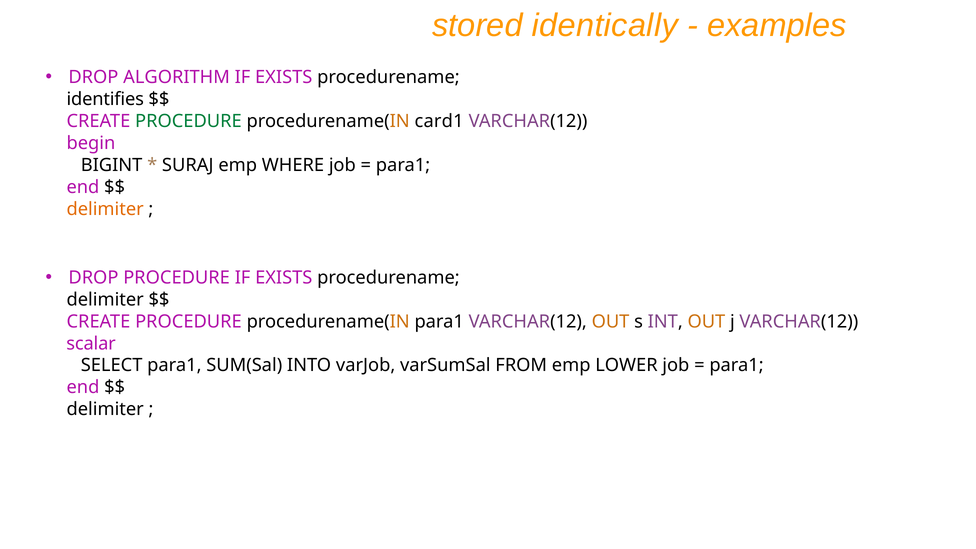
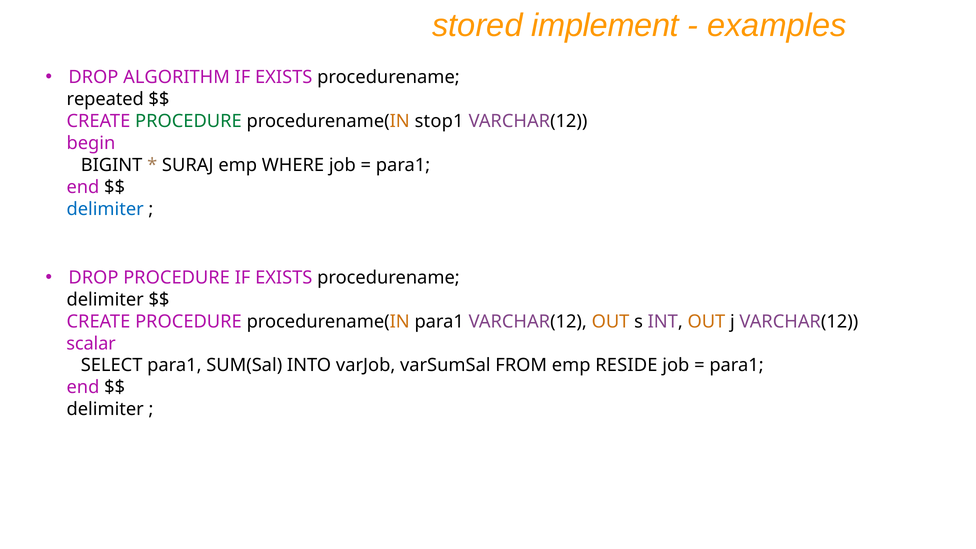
identically: identically -> implement (605, 25)
identifies: identifies -> repeated (105, 99)
card1: card1 -> stop1 (439, 121)
delimiter colour: orange -> blue (105, 209)
LOWER: LOWER -> RESIDE (626, 365)
